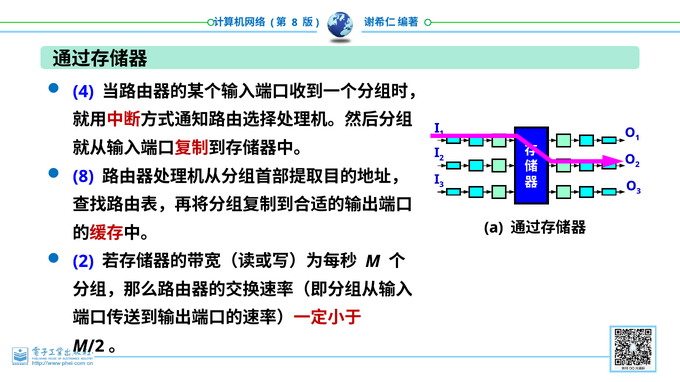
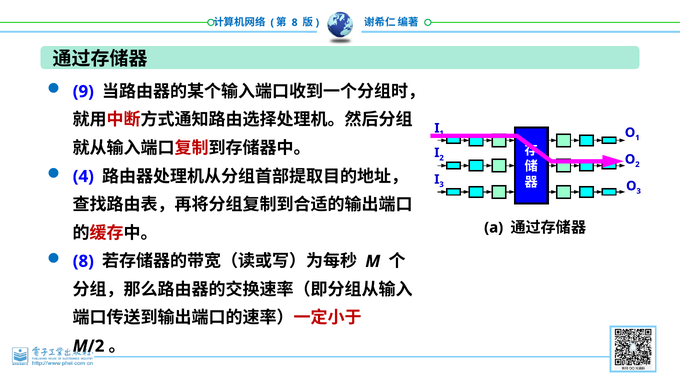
4: 4 -> 9 (83, 92)
8: 8 -> 4 (83, 177)
2: 2 -> 8 (83, 262)
